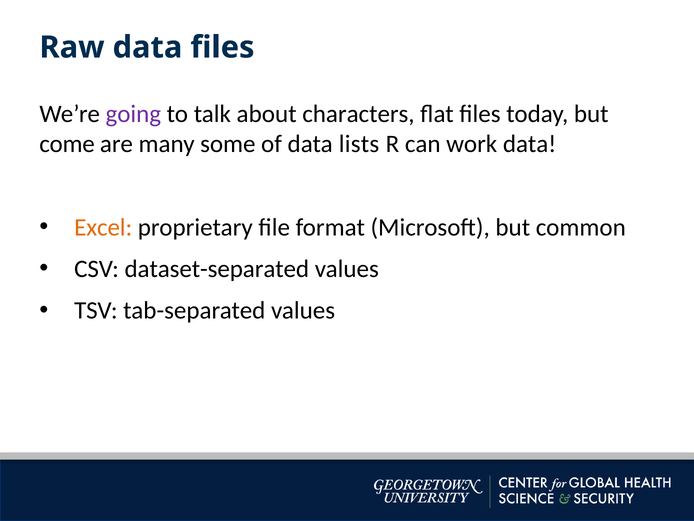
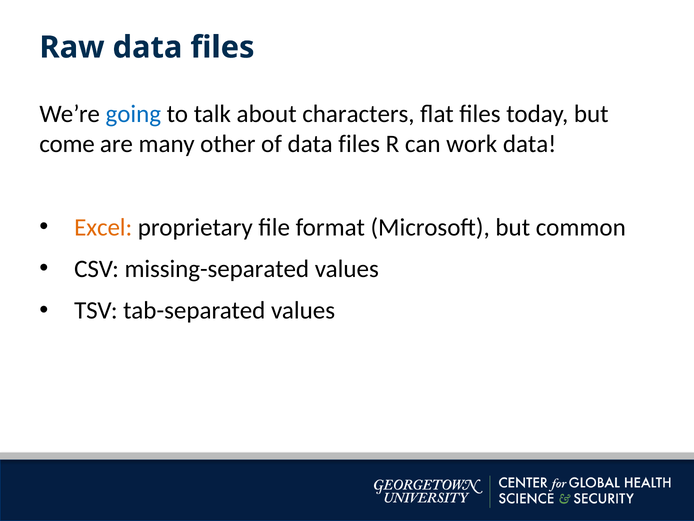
going colour: purple -> blue (133, 114)
some: some -> other (228, 144)
of data lists: lists -> files (359, 144)
dataset-separated: dataset-separated -> missing-separated (217, 269)
